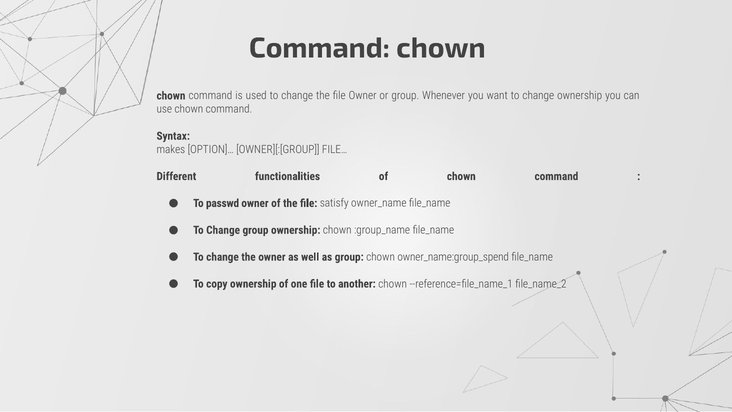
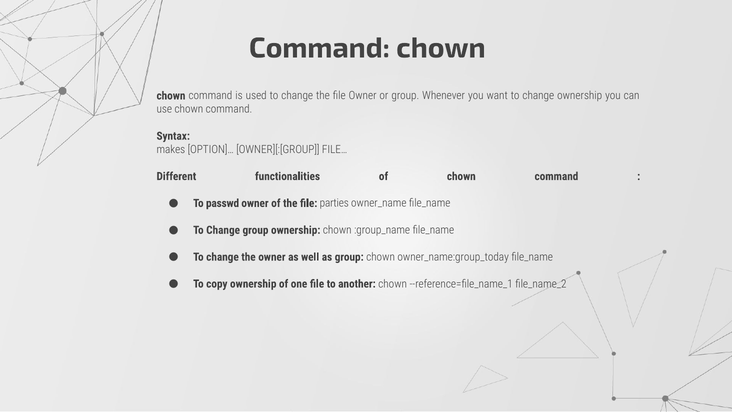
satisfy: satisfy -> parties (334, 203)
owner_name:group_spend: owner_name:group_spend -> owner_name:group_today (453, 257)
